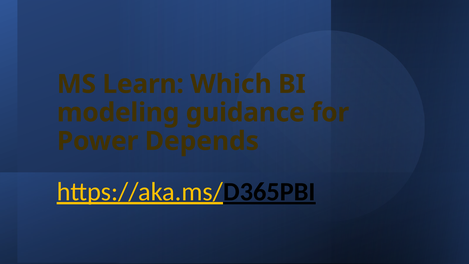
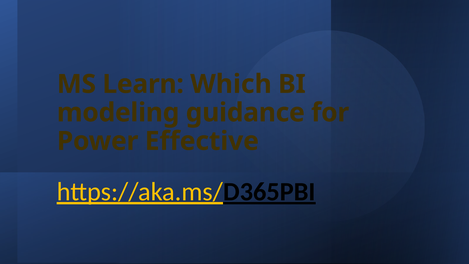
Depends: Depends -> Effective (202, 141)
